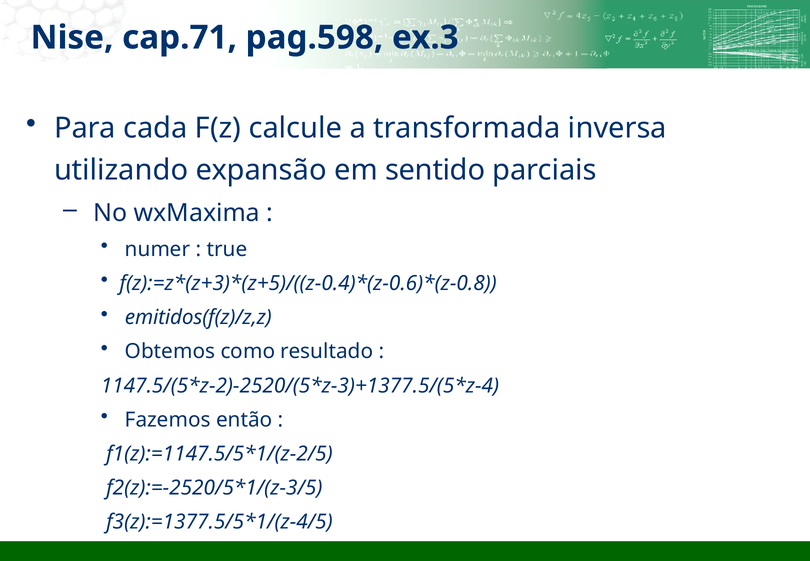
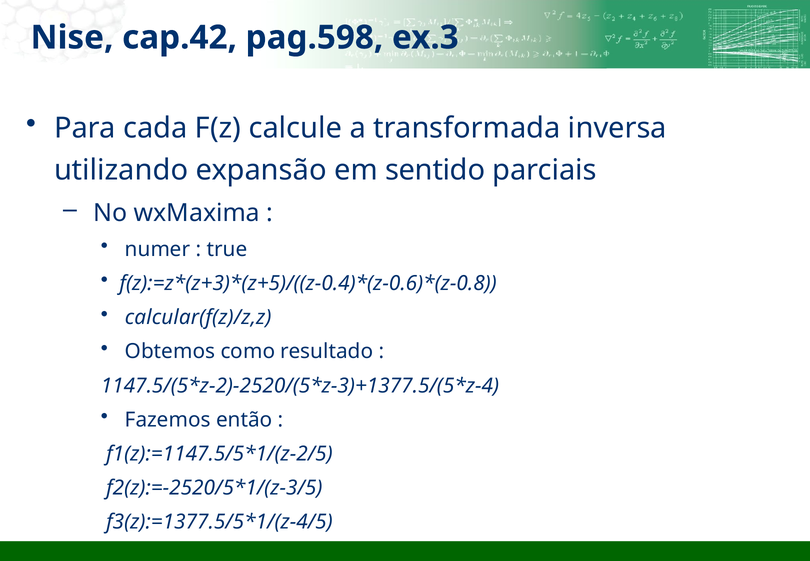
cap.71: cap.71 -> cap.42 (180, 38)
emitidos(f(z)/z,z: emitidos(f(z)/z,z -> calcular(f(z)/z,z (198, 317)
